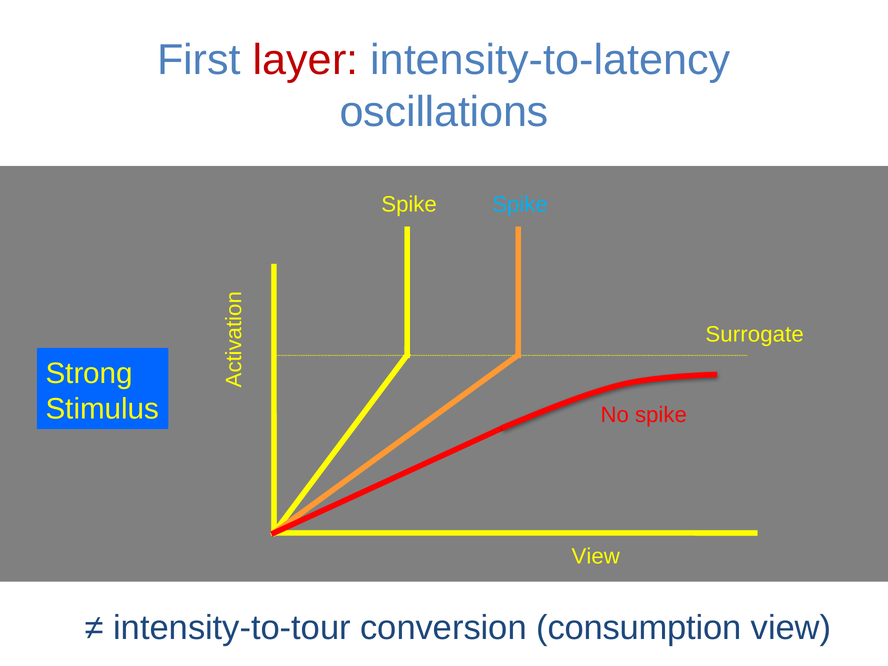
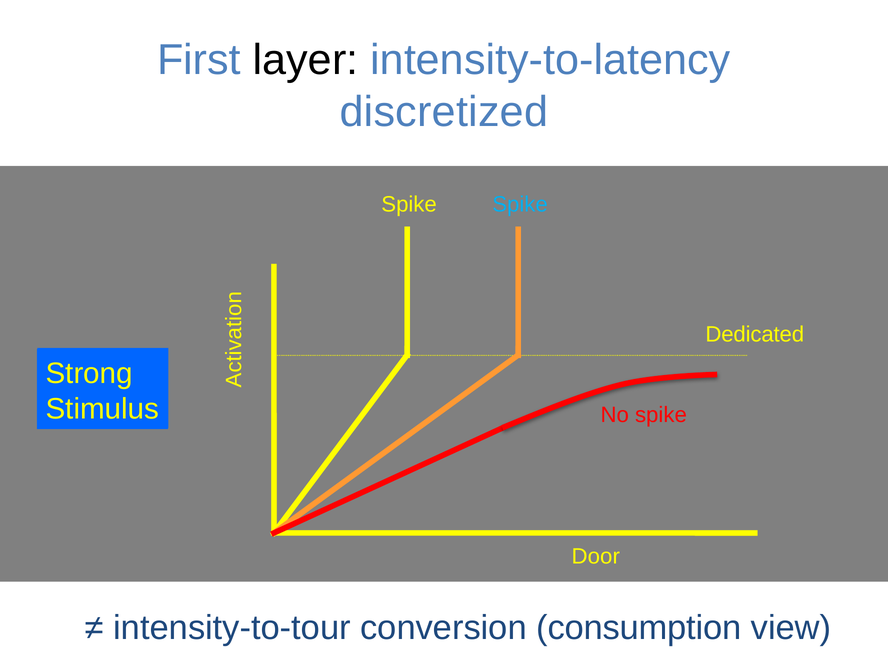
layer colour: red -> black (306, 60)
oscillations: oscillations -> discretized (444, 112)
Surrogate: Surrogate -> Dedicated (755, 334)
View: View -> Door (596, 556)
